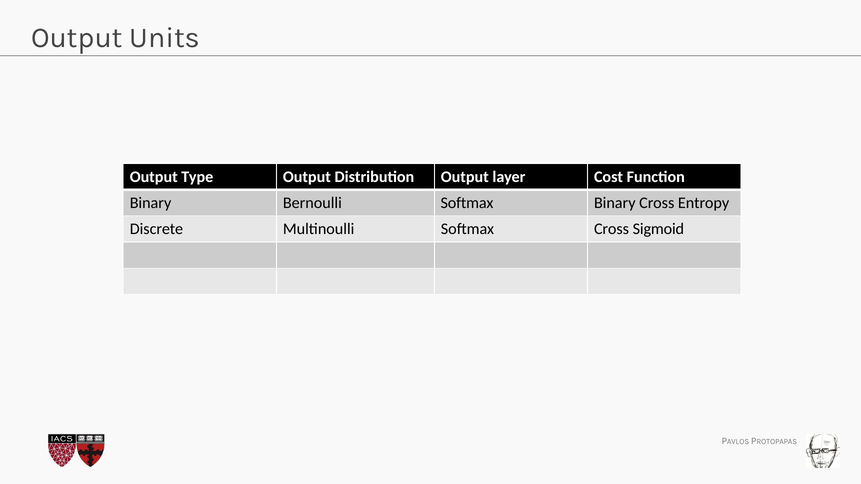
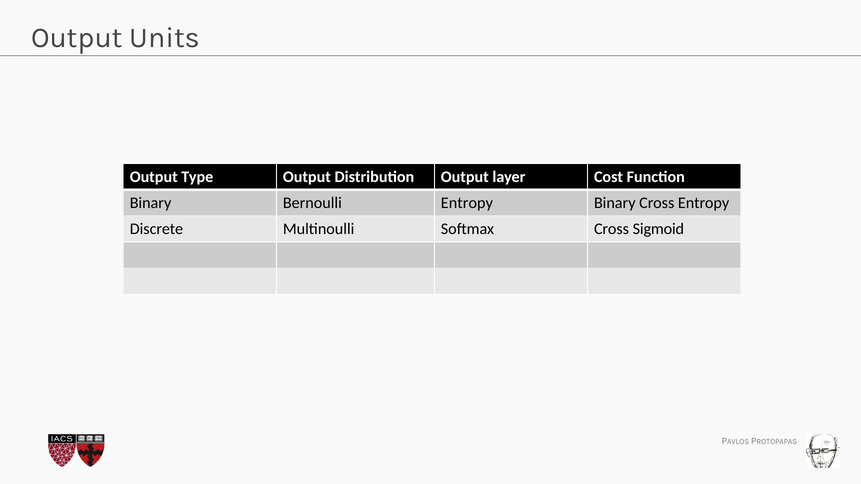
Bernoulli Softmax: Softmax -> Entropy (467, 203)
